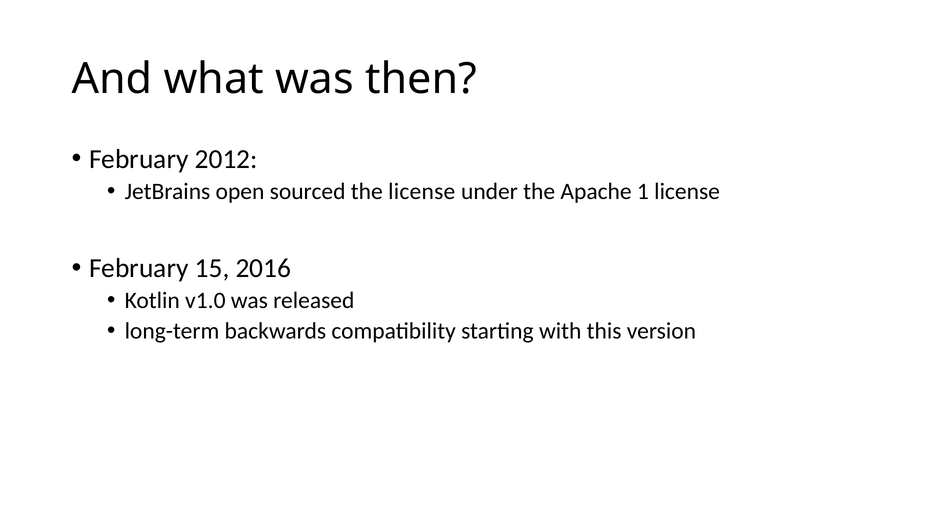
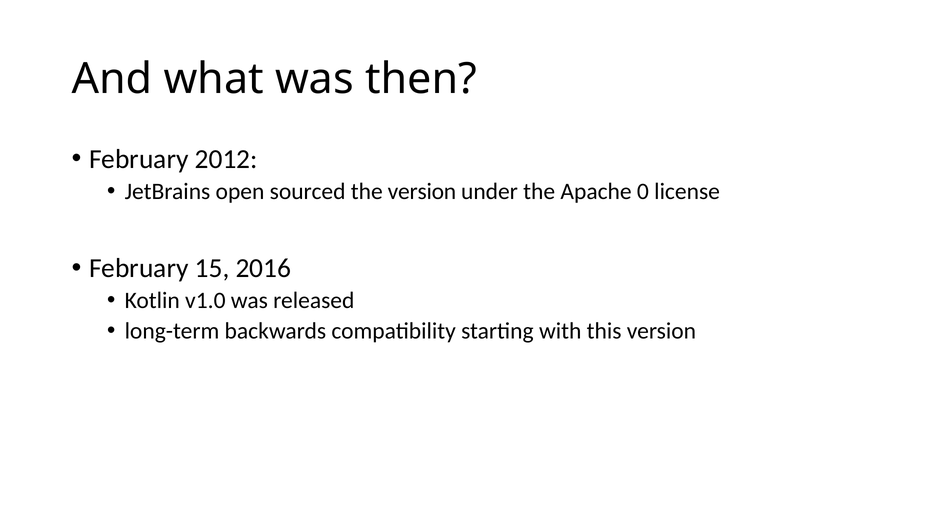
the license: license -> version (422, 192)
1: 1 -> 0 (643, 192)
